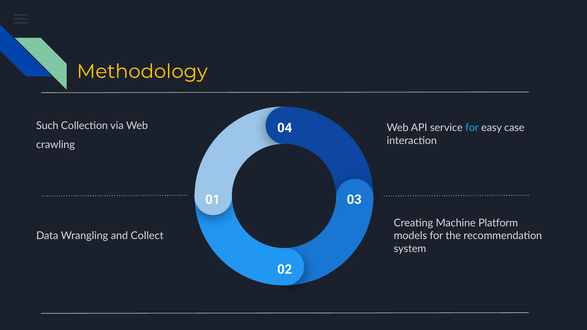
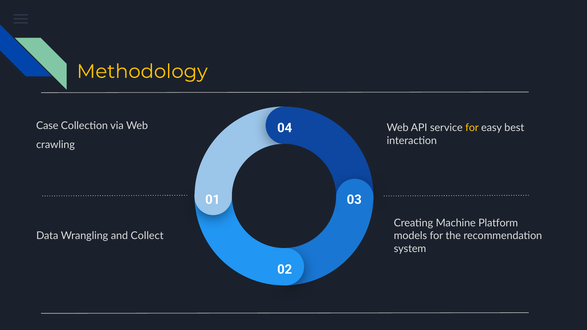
Such: Such -> Case (47, 126)
for colour: light blue -> yellow (472, 128)
case: case -> best (514, 128)
